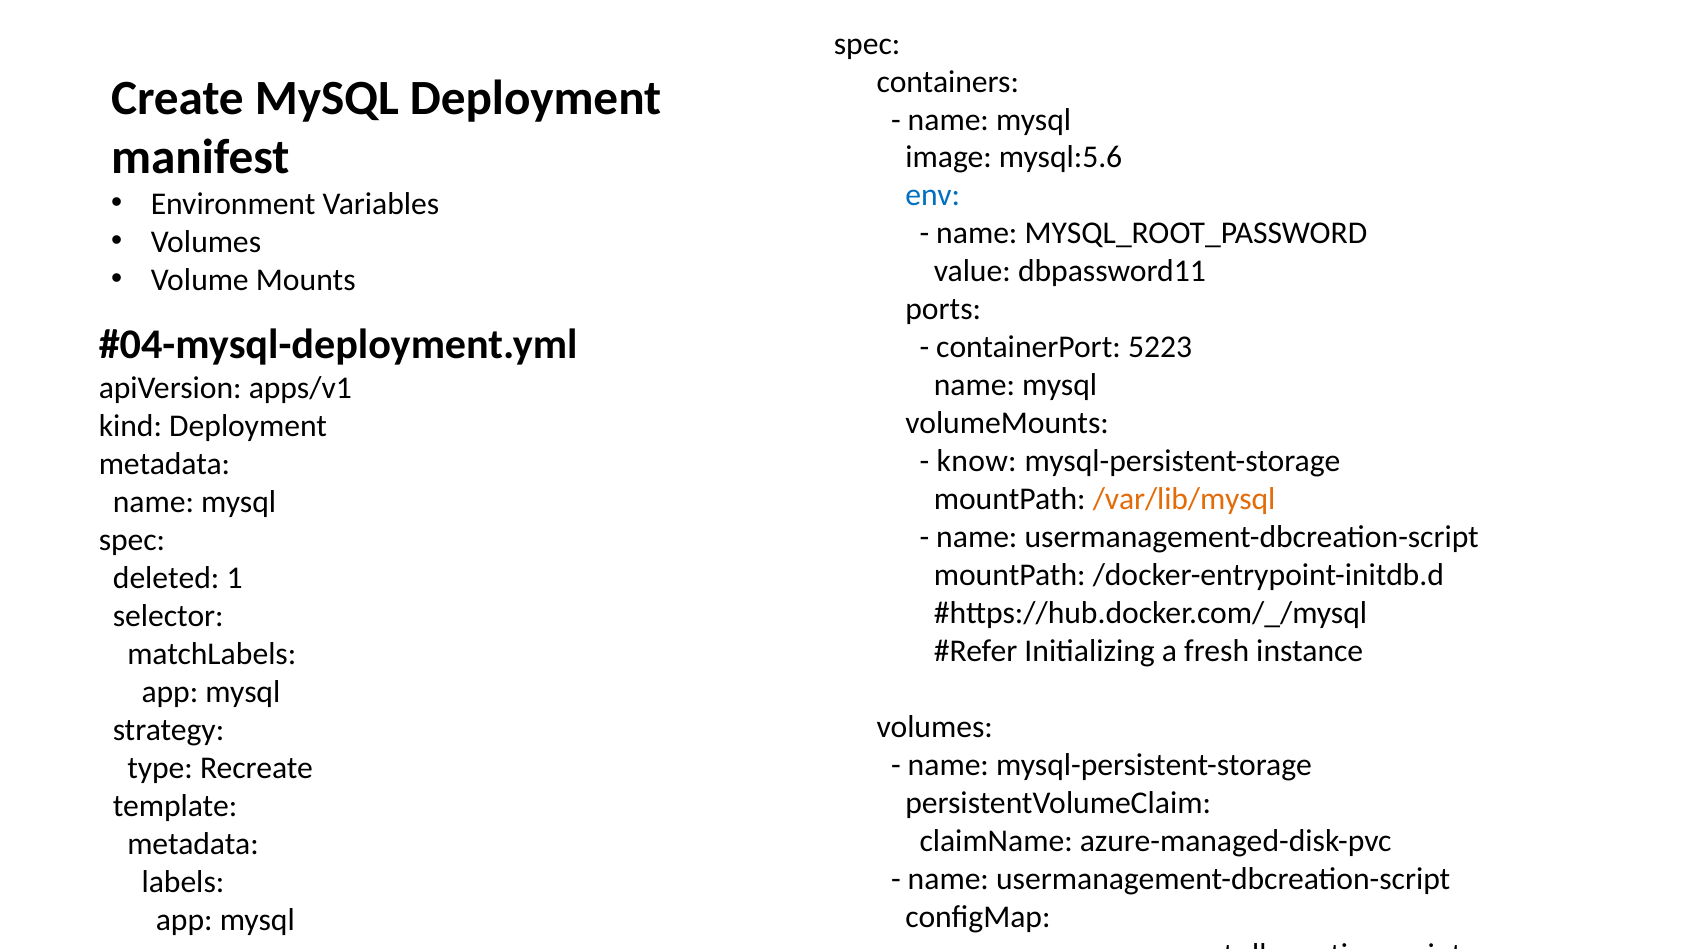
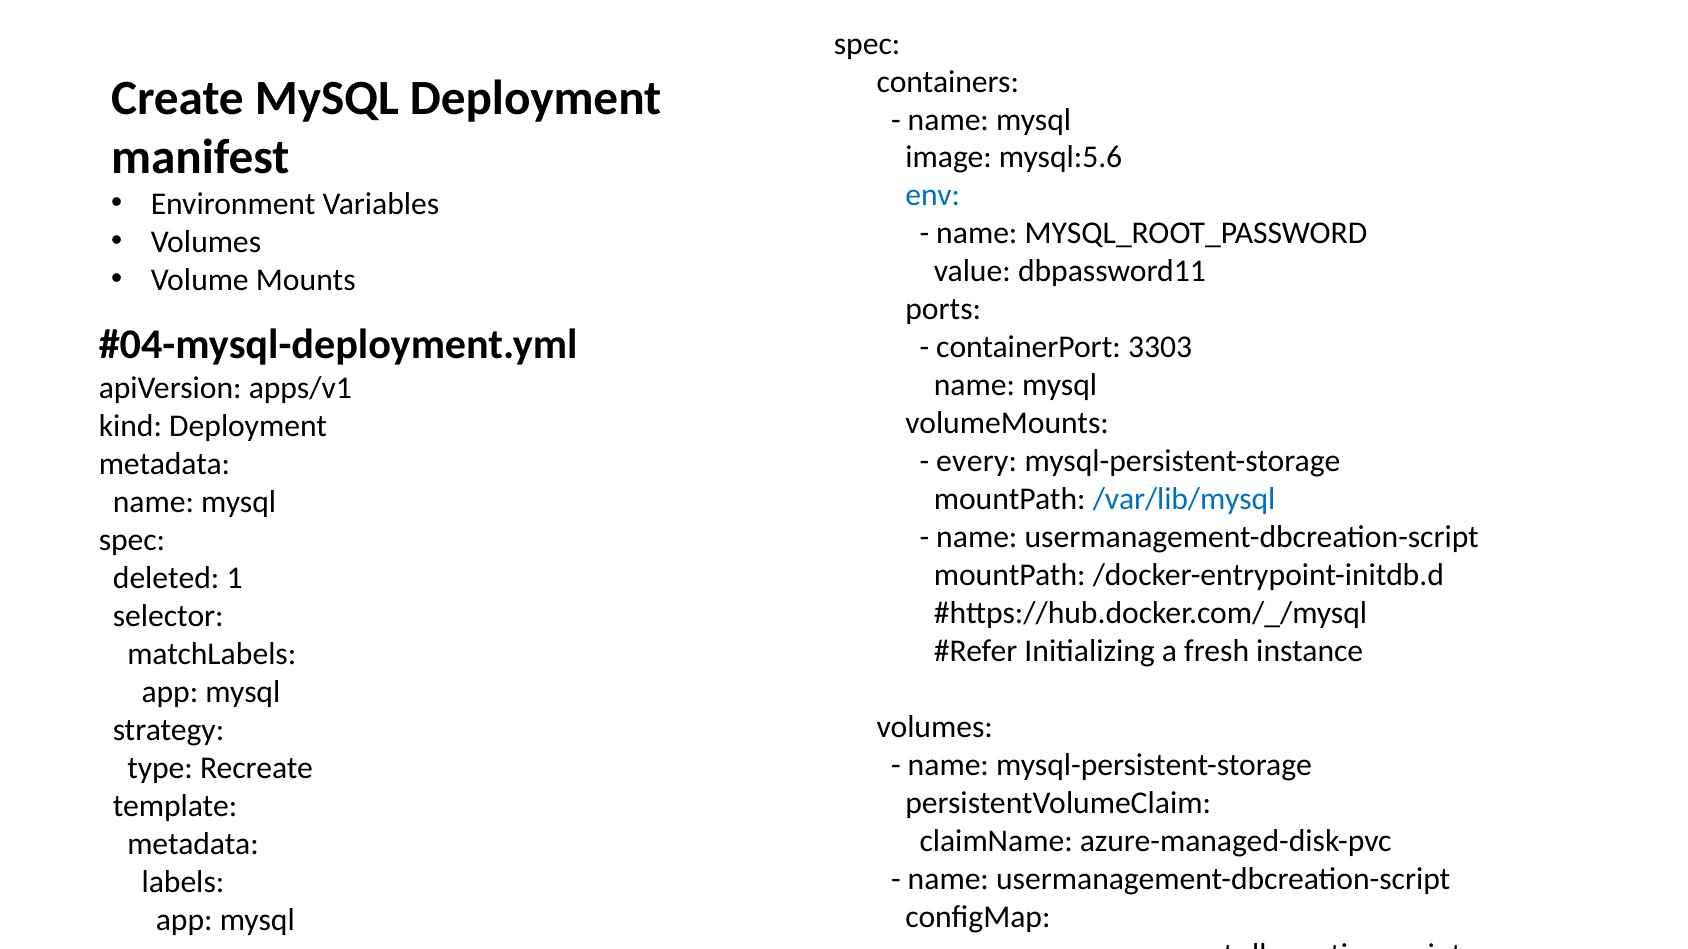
5223: 5223 -> 3303 (1160, 348)
know: know -> every (977, 461)
/var/lib/mysql colour: orange -> blue (1184, 499)
